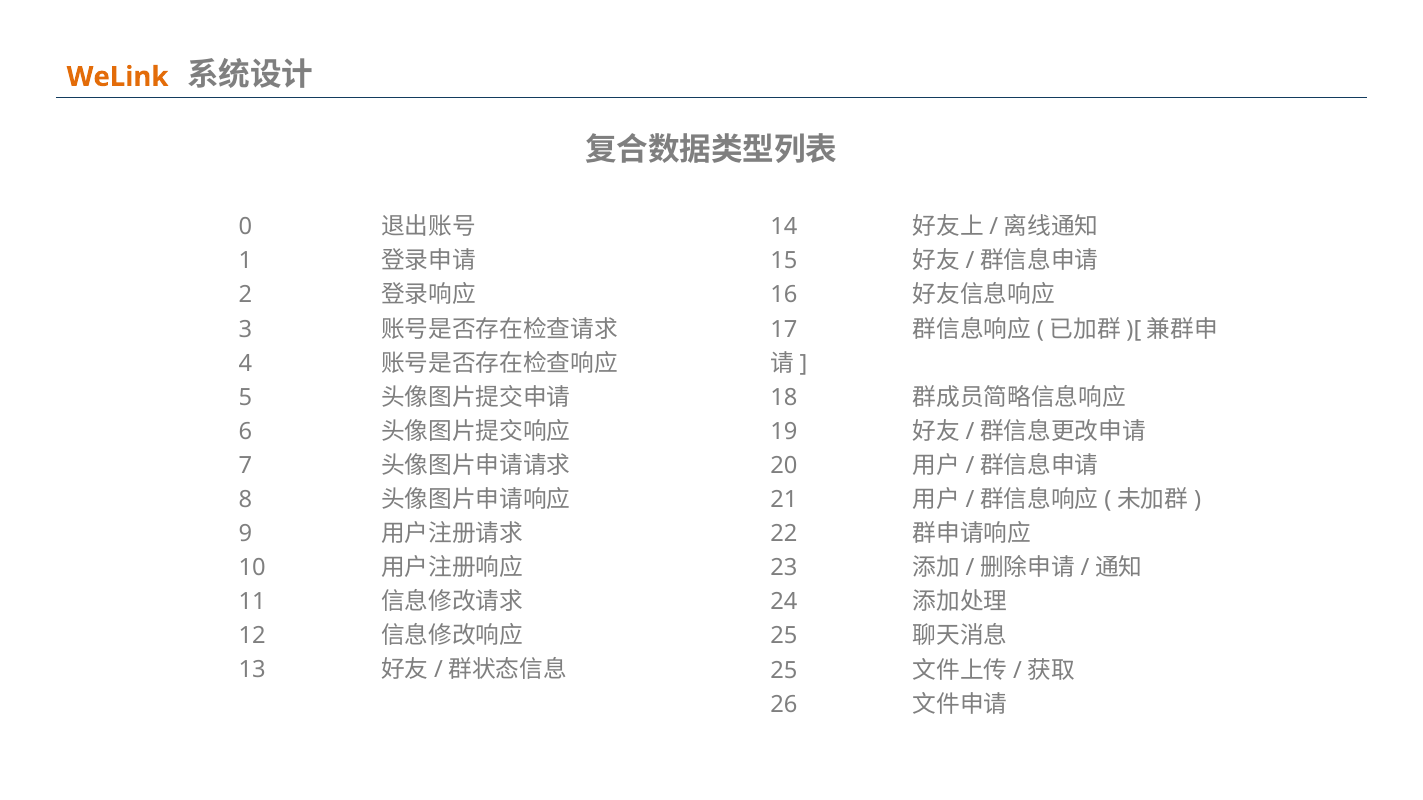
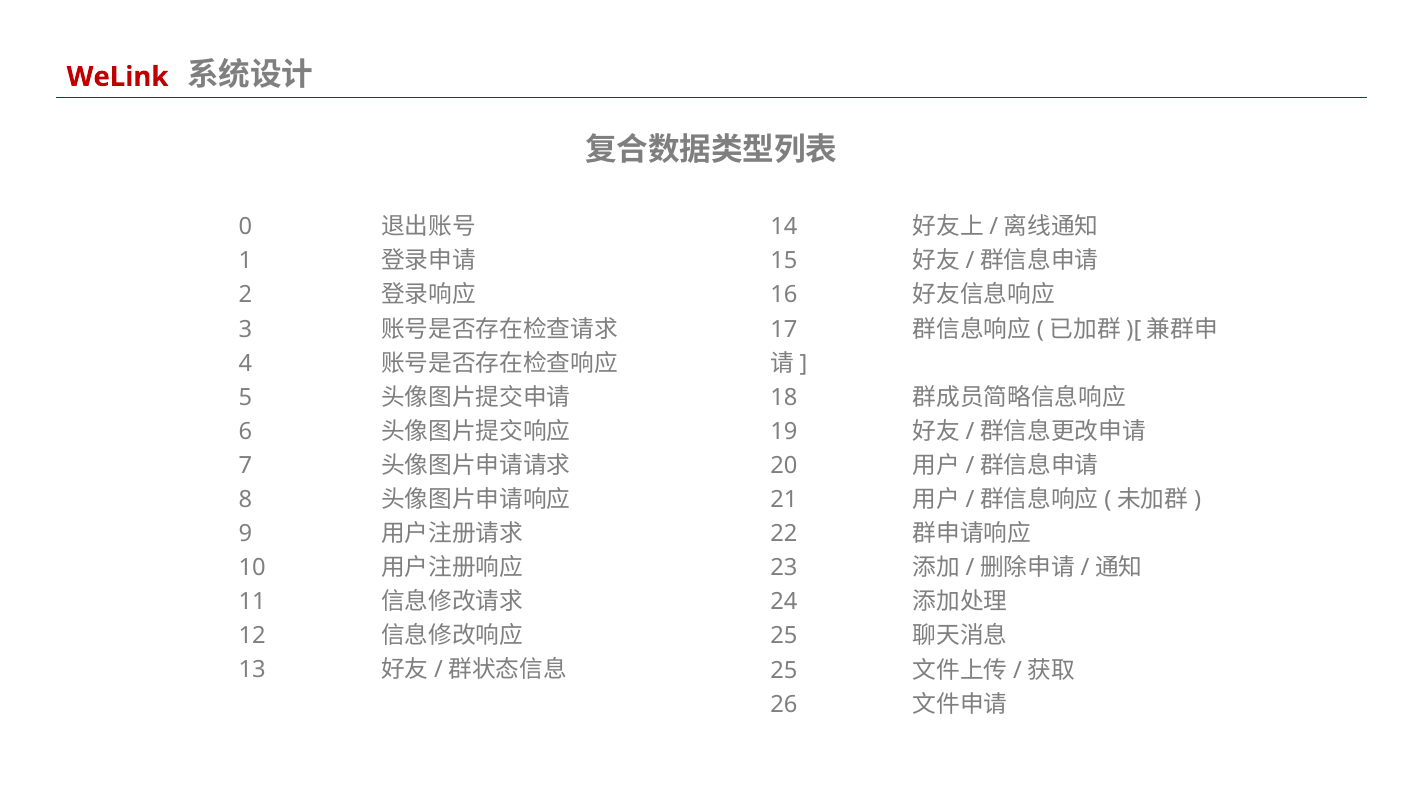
WeLink colour: orange -> red (118, 77)
